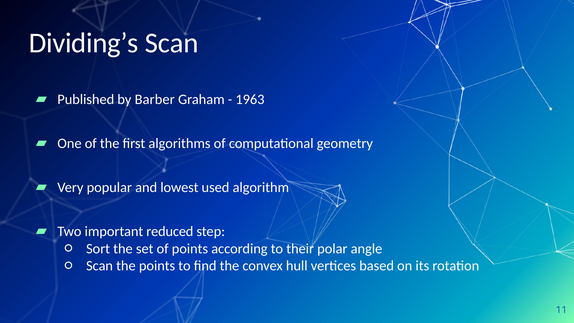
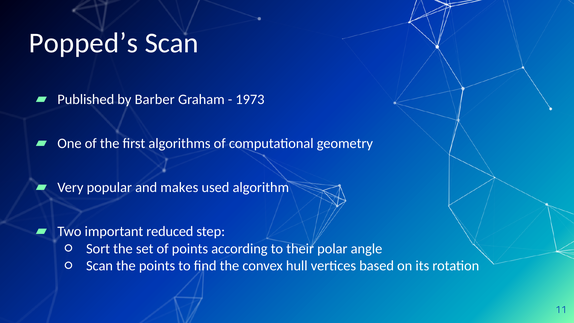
Dividing’s: Dividing’s -> Popped’s (83, 43)
1963: 1963 -> 1973 (250, 99)
lowest: lowest -> makes (179, 187)
